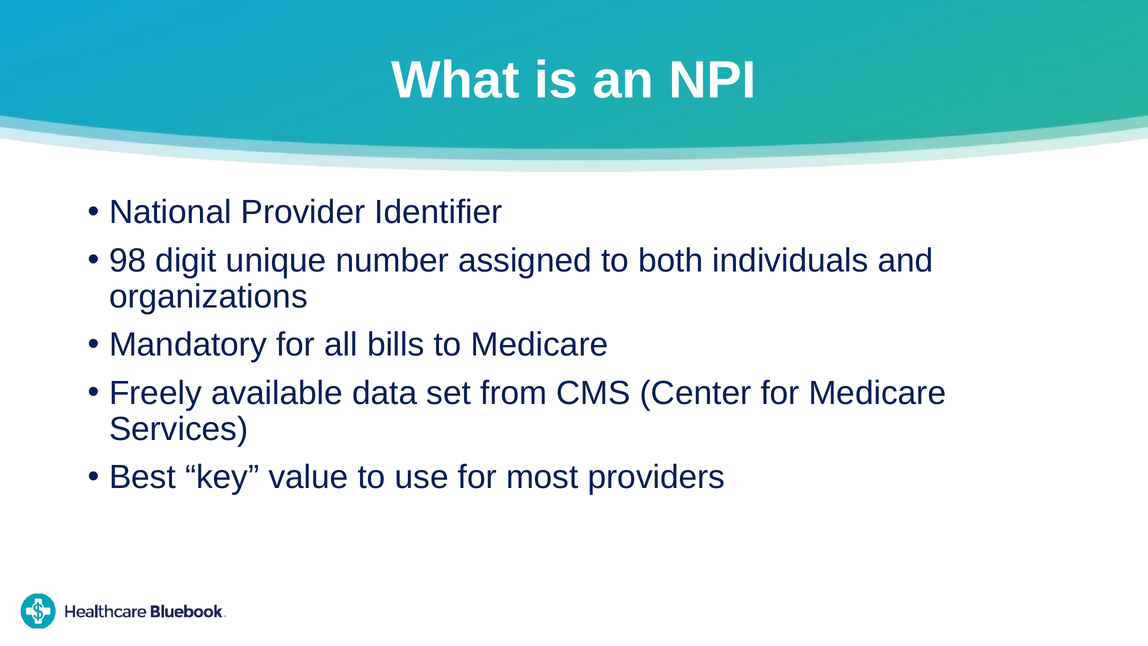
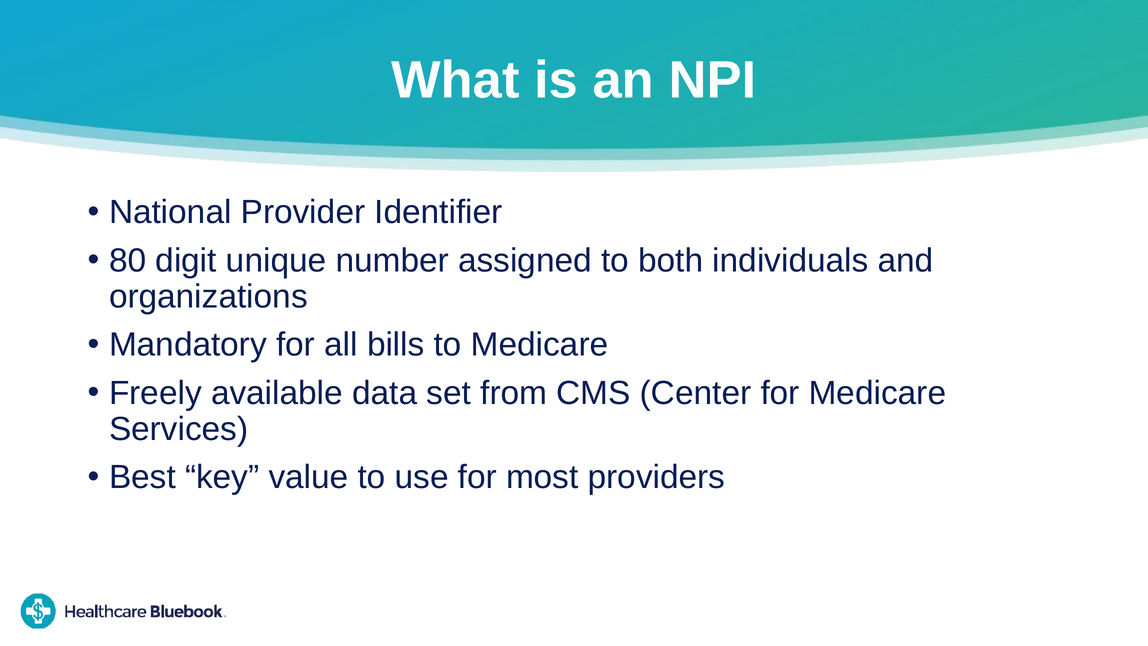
98: 98 -> 80 (128, 260)
